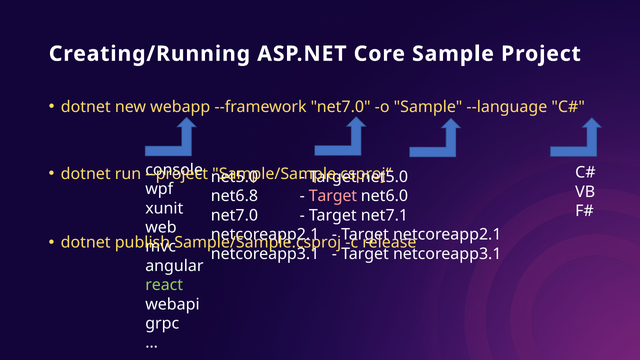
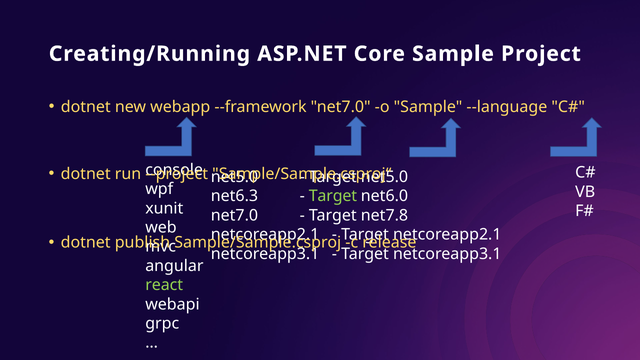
net6.8: net6.8 -> net6.3 (234, 196)
Target colour: pink -> light green (333, 196)
net7.1: net7.1 -> net7.8 (384, 215)
